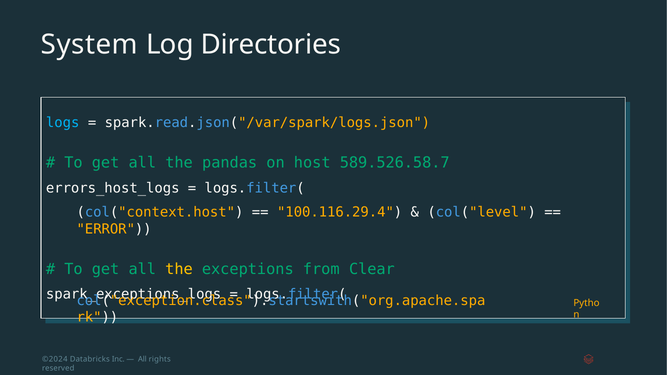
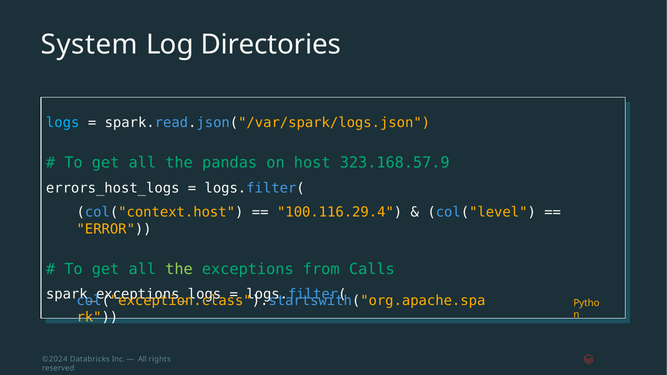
589.526.58.7: 589.526.58.7 -> 323.168.57.9 (395, 163)
the colour: yellow -> light green (179, 269)
Clear: Clear -> Calls (372, 269)
